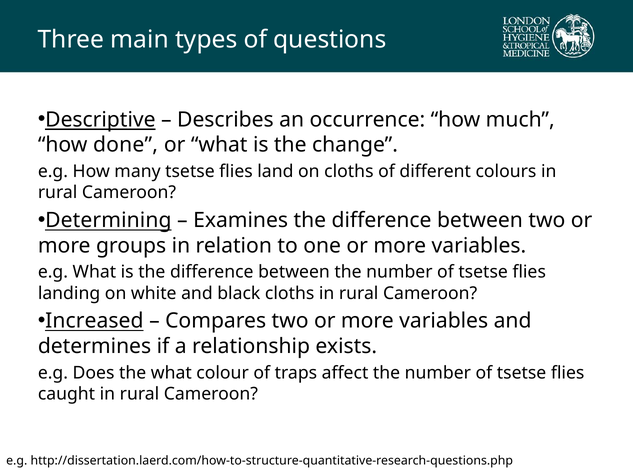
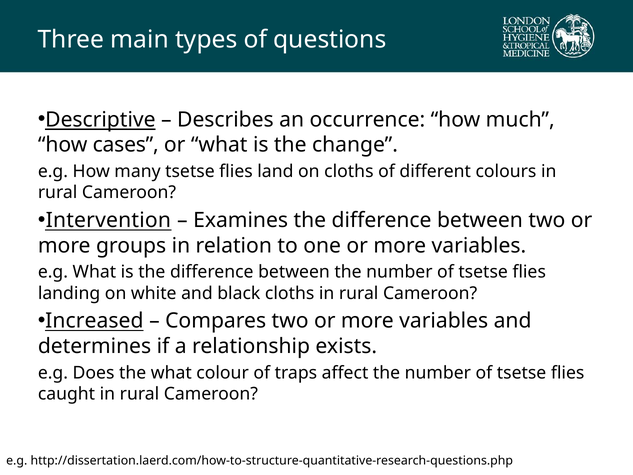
done: done -> cases (126, 145)
Determining: Determining -> Intervention (108, 220)
